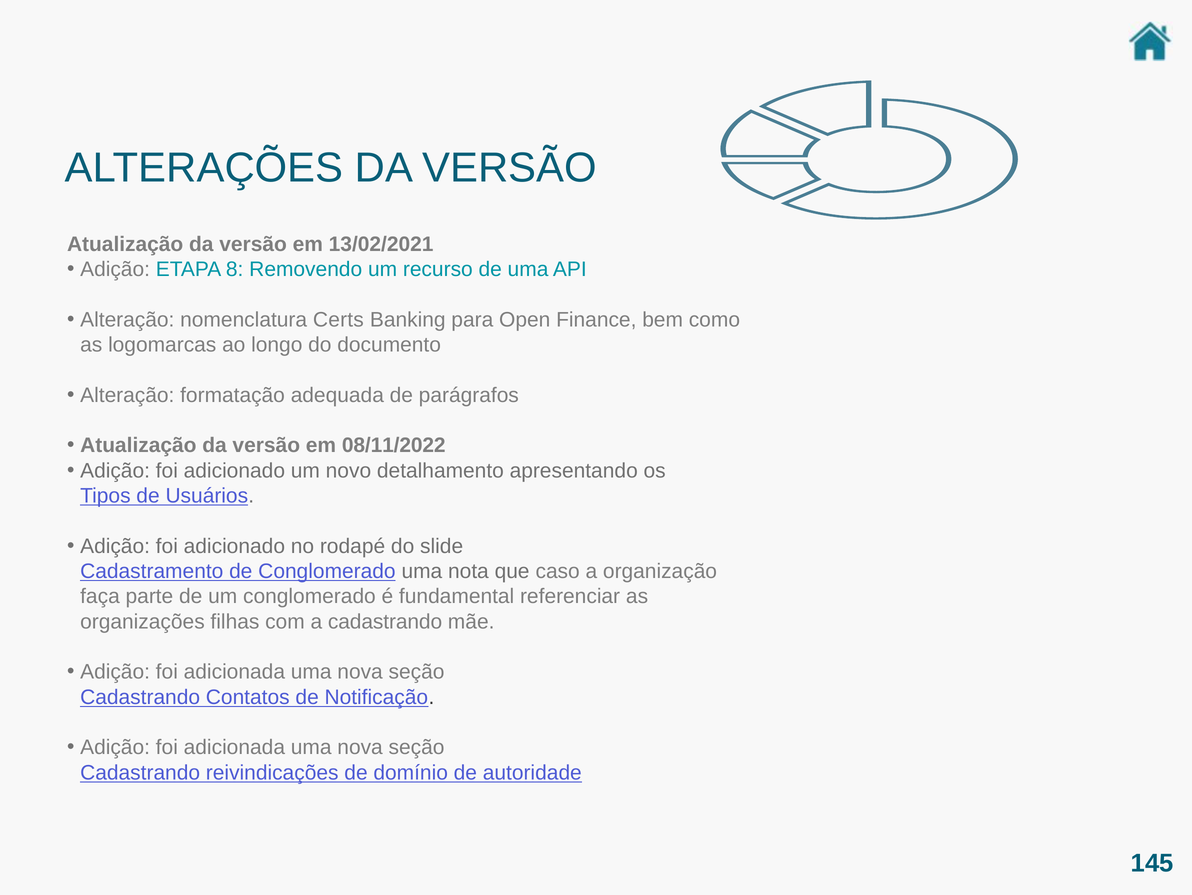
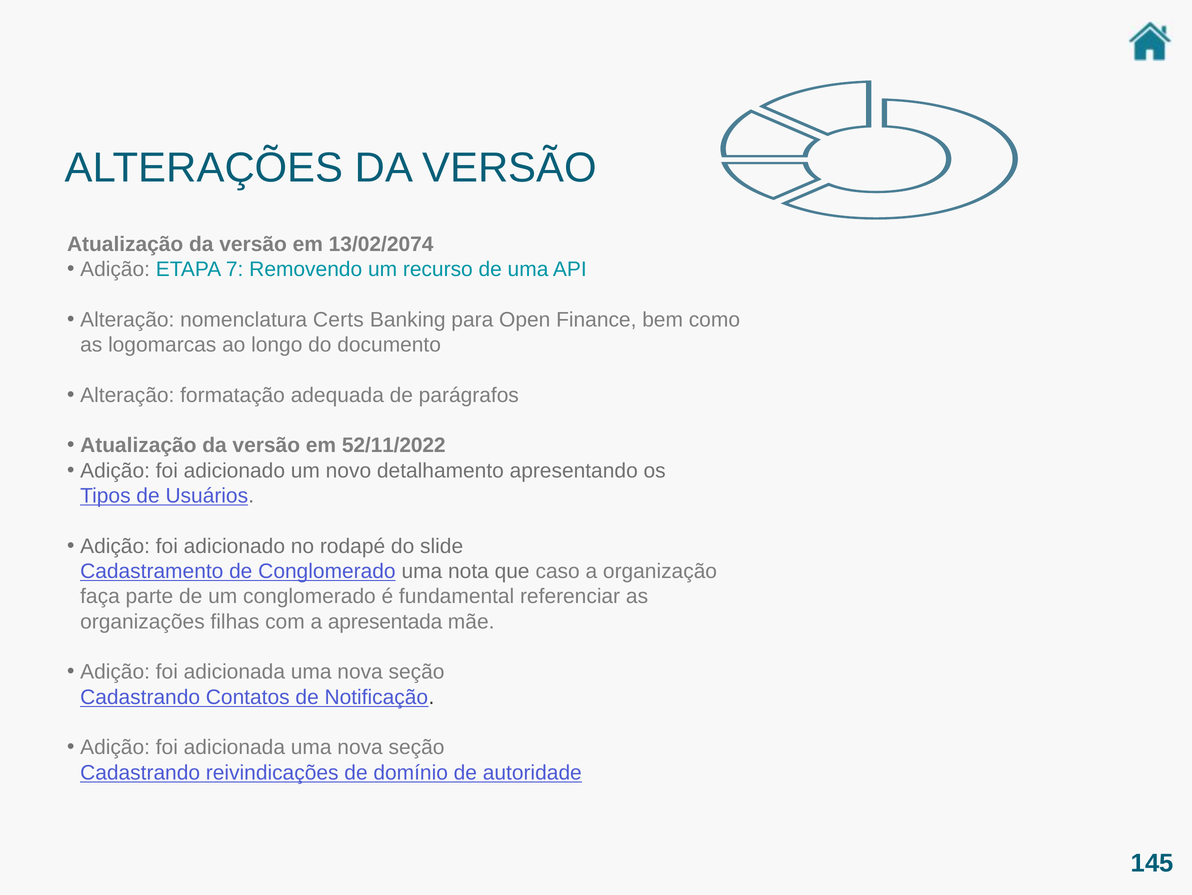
13/02/2021: 13/02/2021 -> 13/02/2074 (381, 244)
8: 8 -> 7 (235, 269)
08/11/2022: 08/11/2022 -> 52/11/2022 (394, 445)
a cadastrando: cadastrando -> apresentada (385, 621)
